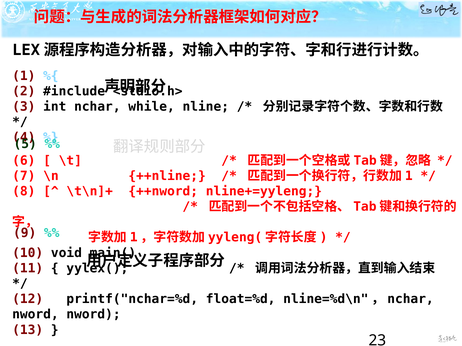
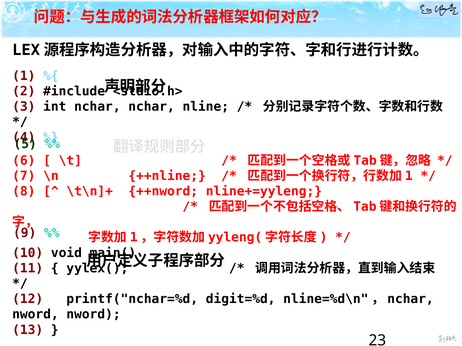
nchar while: while -> nchar (152, 107)
float=%d: float=%d -> digit=%d (241, 299)
